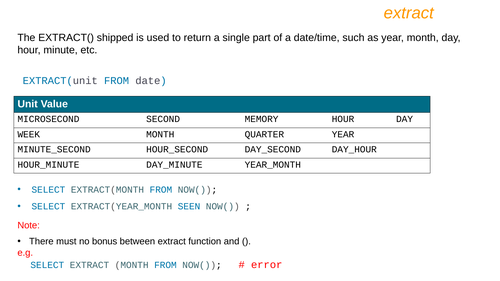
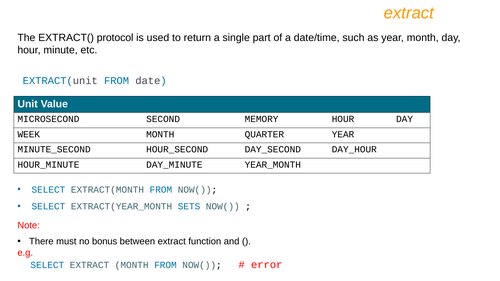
shipped: shipped -> protocol (115, 38)
SEEN: SEEN -> SETS (189, 207)
